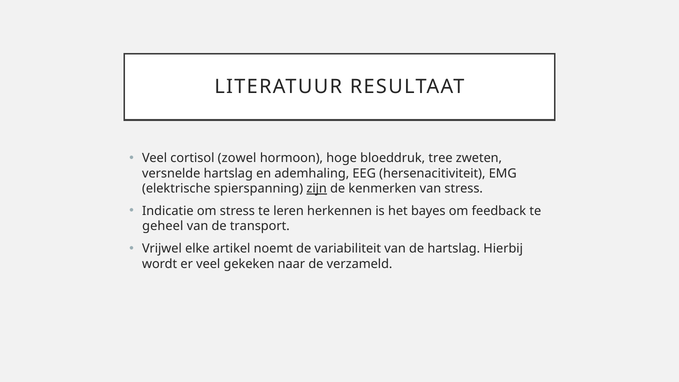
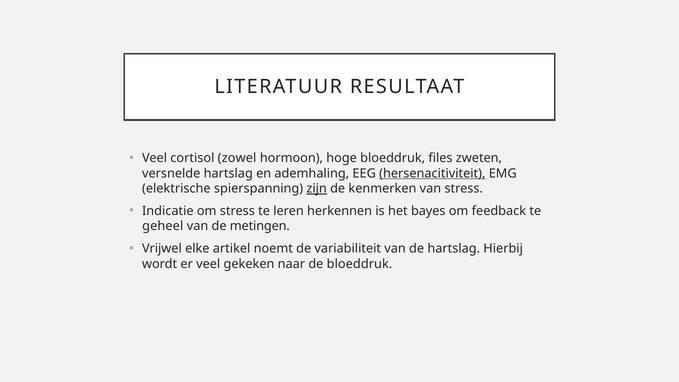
tree: tree -> files (441, 158)
hersenacitiviteit underline: none -> present (432, 173)
transport: transport -> metingen (260, 226)
de verzameld: verzameld -> bloeddruk (360, 264)
